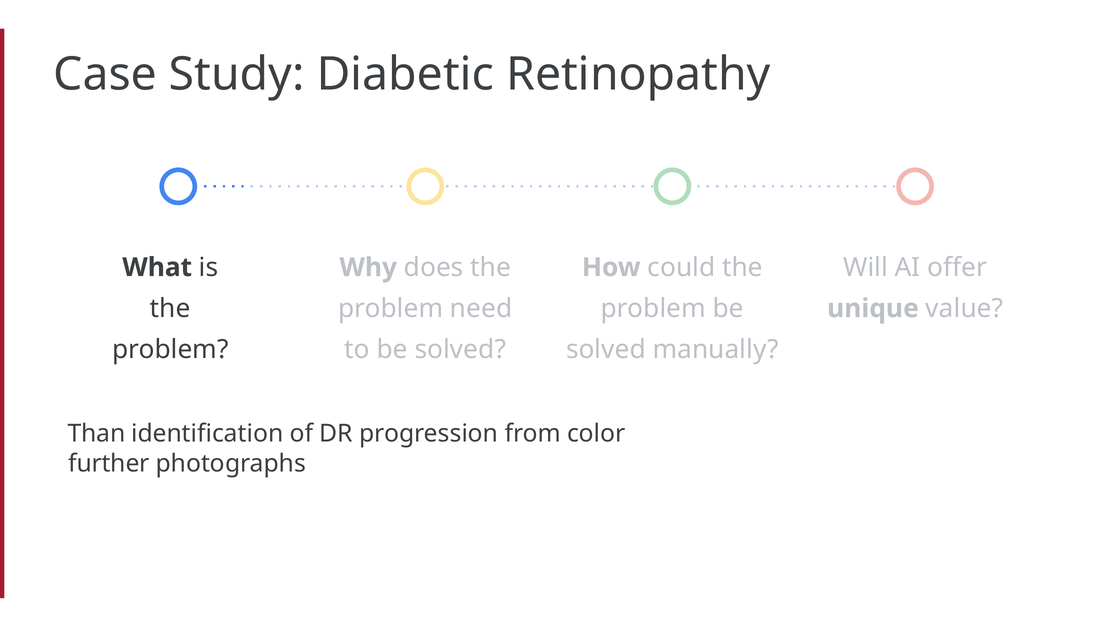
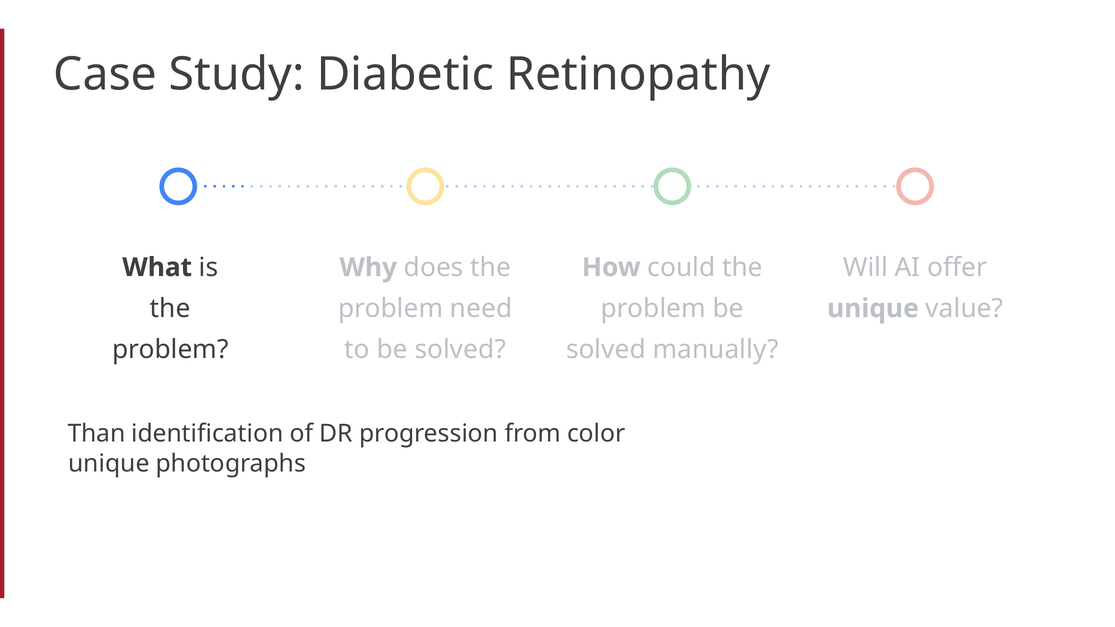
further: further -> unique (109, 464)
